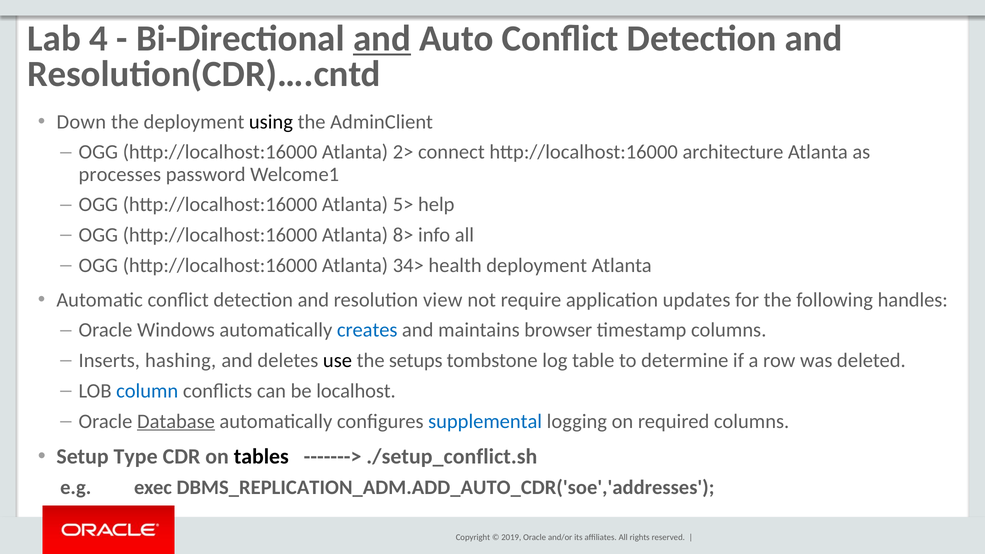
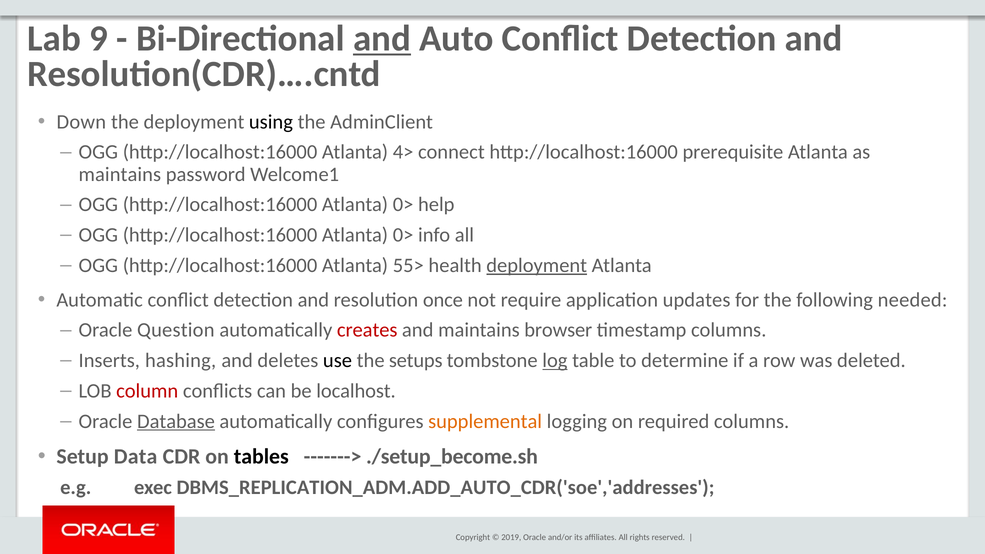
4: 4 -> 9 (99, 39)
2>: 2> -> 4> (403, 152)
architecture: architecture -> prerequisite (733, 152)
processes: processes -> maintains (120, 174)
5>: 5> -> 0> (403, 205)
8>: 8> -> 0> (403, 235)
34>: 34> -> 55> (408, 265)
deployment underline: none -> present (537, 265)
view: view -> once (443, 300)
handles: handles -> needed (913, 300)
Windows: Windows -> Question (176, 330)
creates colour: blue -> red (367, 330)
log underline: none -> present (555, 361)
column colour: blue -> red (147, 391)
supplemental colour: blue -> orange (485, 421)
Type: Type -> Data (136, 457)
./setup_conflict.sh: ./setup_conflict.sh -> ./setup_become.sh (452, 457)
